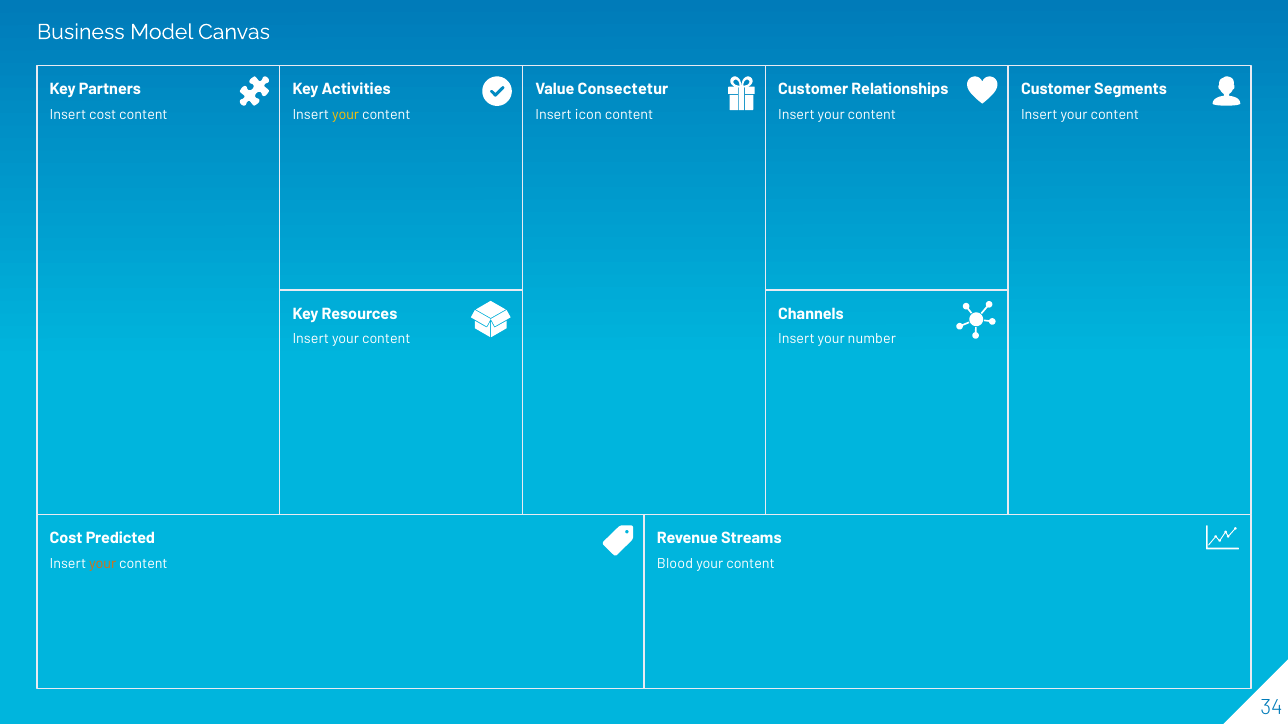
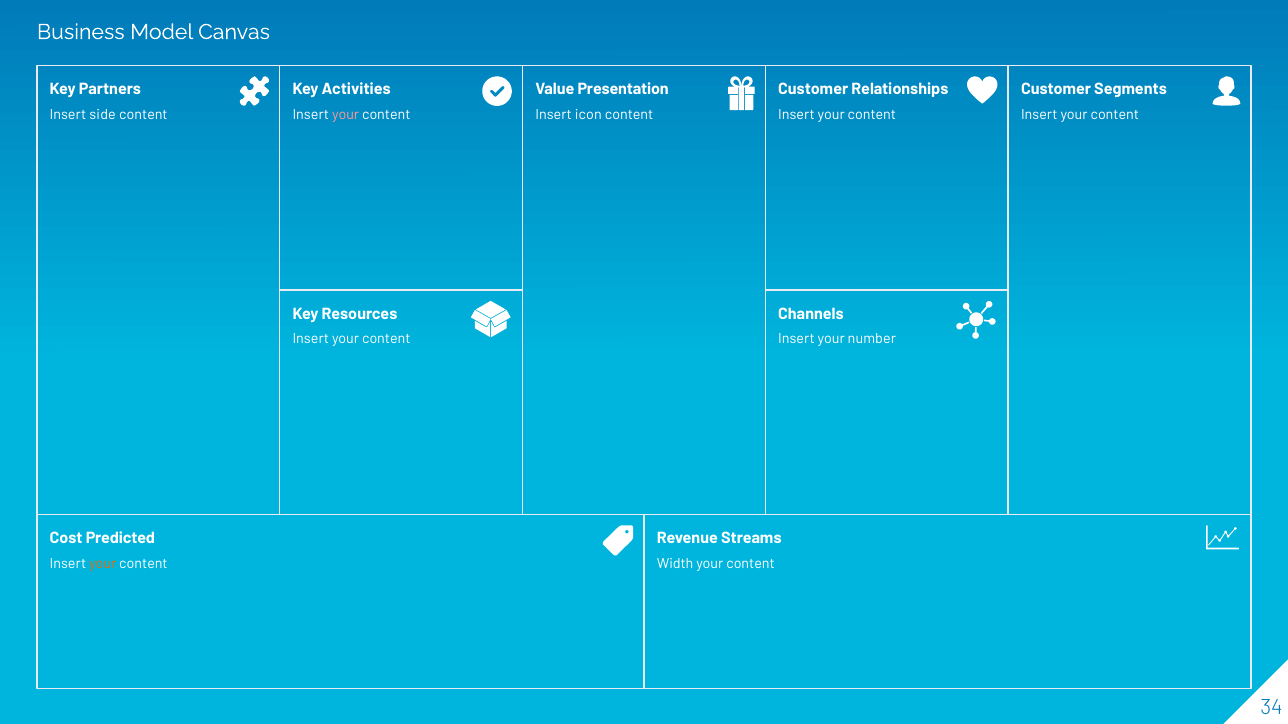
Consectetur: Consectetur -> Presentation (623, 89)
Insert cost: cost -> side (103, 115)
your colour: yellow -> pink (346, 115)
Blood: Blood -> Width (675, 564)
